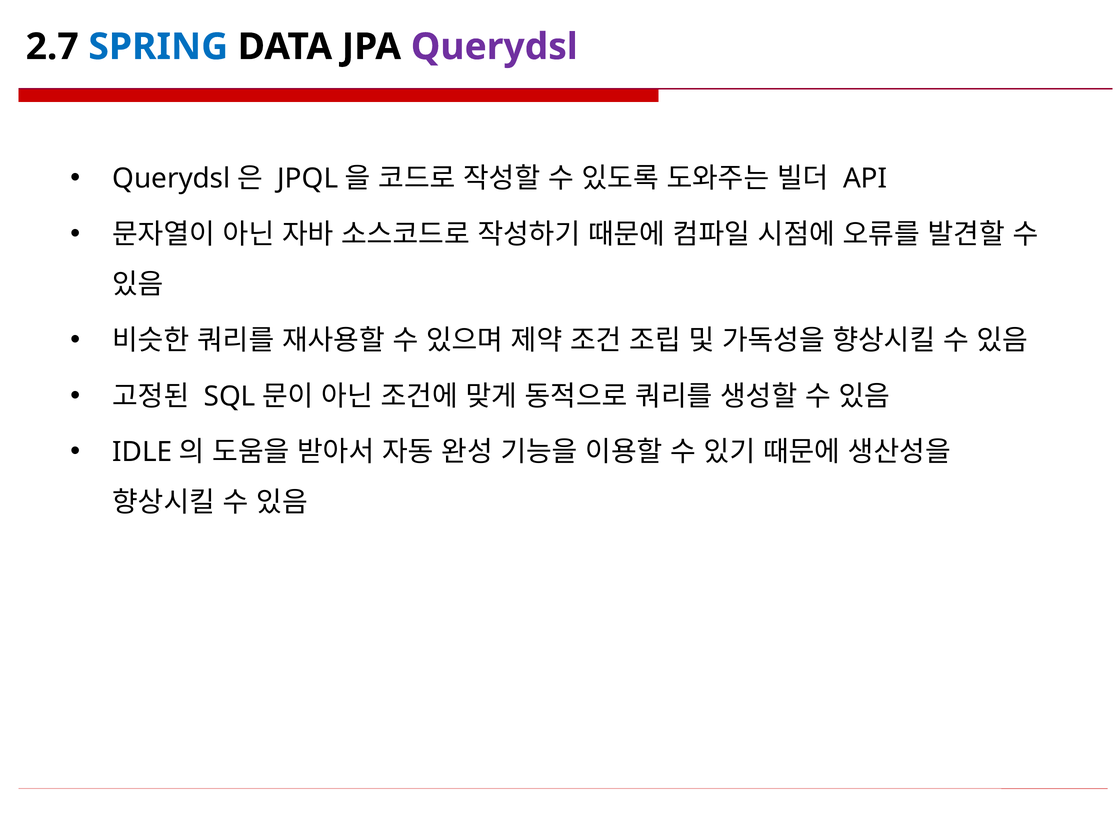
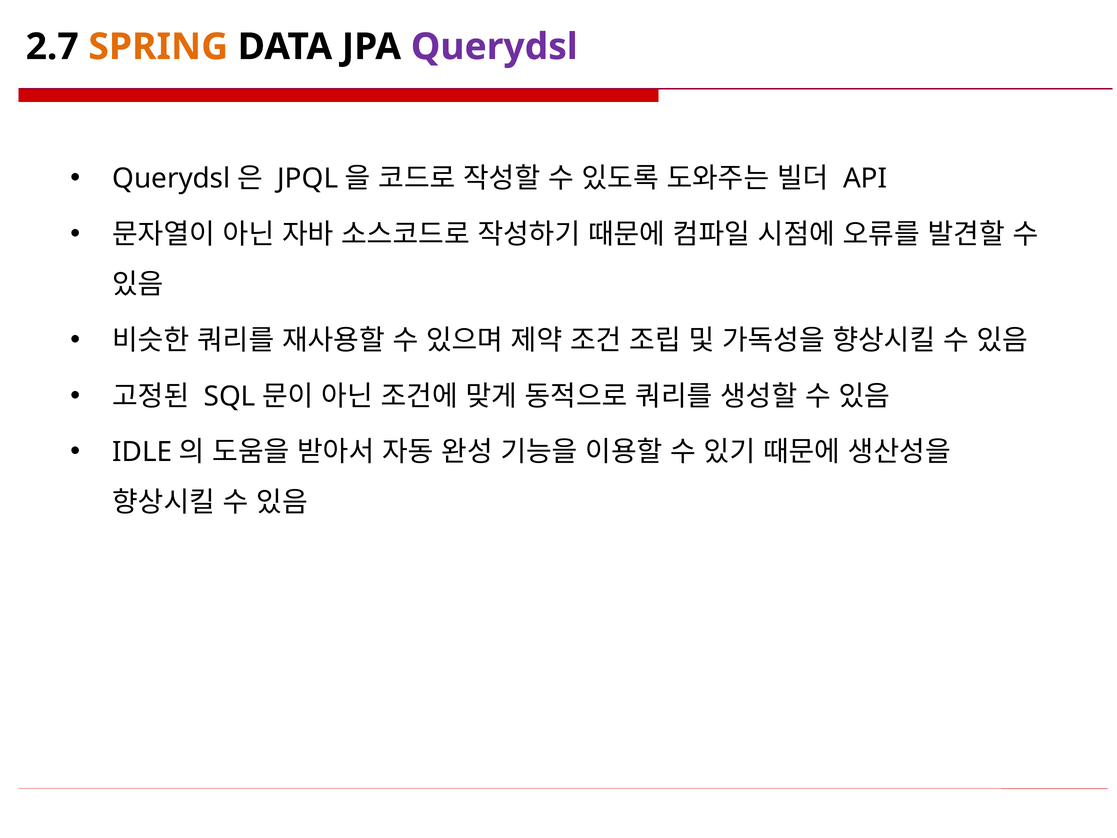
SPRING colour: blue -> orange (158, 47)
